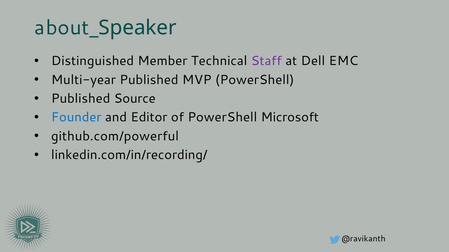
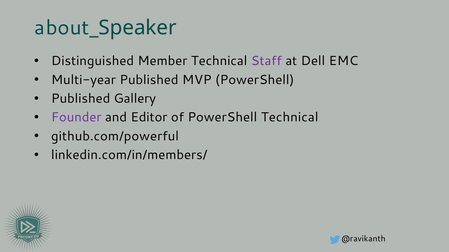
Source: Source -> Gallery (135, 99)
Founder colour: blue -> purple (76, 118)
PowerShell Microsoft: Microsoft -> Technical (290, 118)
linkedin.com/in/recording/: linkedin.com/in/recording/ -> linkedin.com/in/members/ (129, 155)
